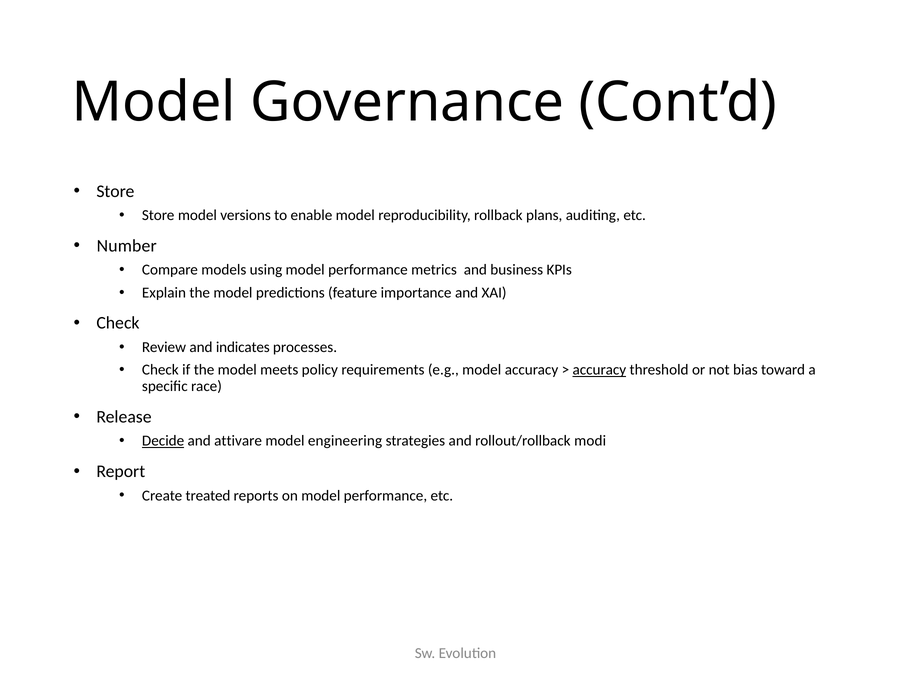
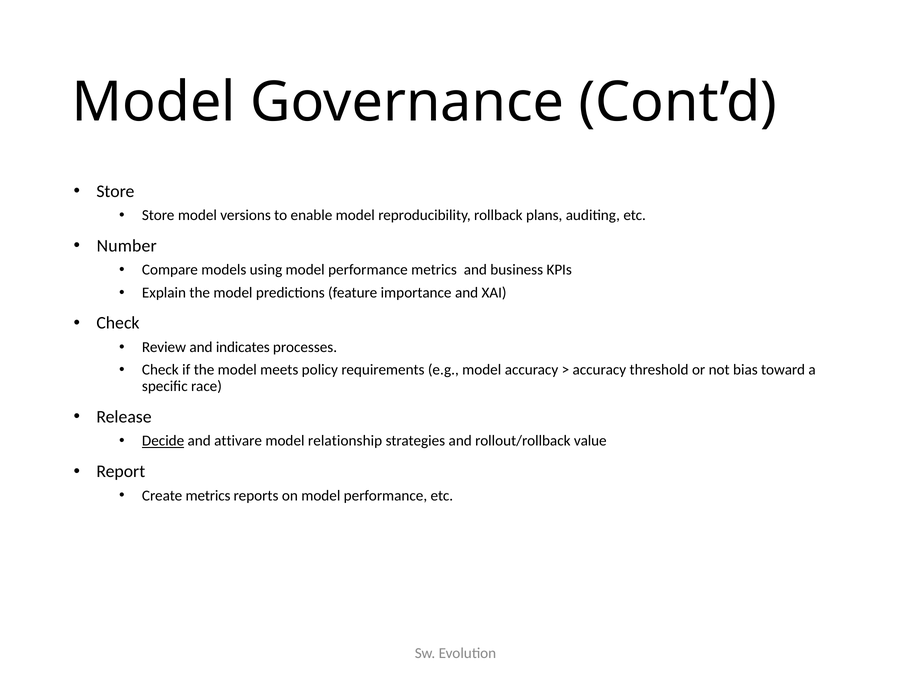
accuracy underline: present -> none (599, 370)
engineering: engineering -> relationship (345, 440)
modi: modi -> value (590, 440)
Create treated: treated -> metrics (208, 495)
